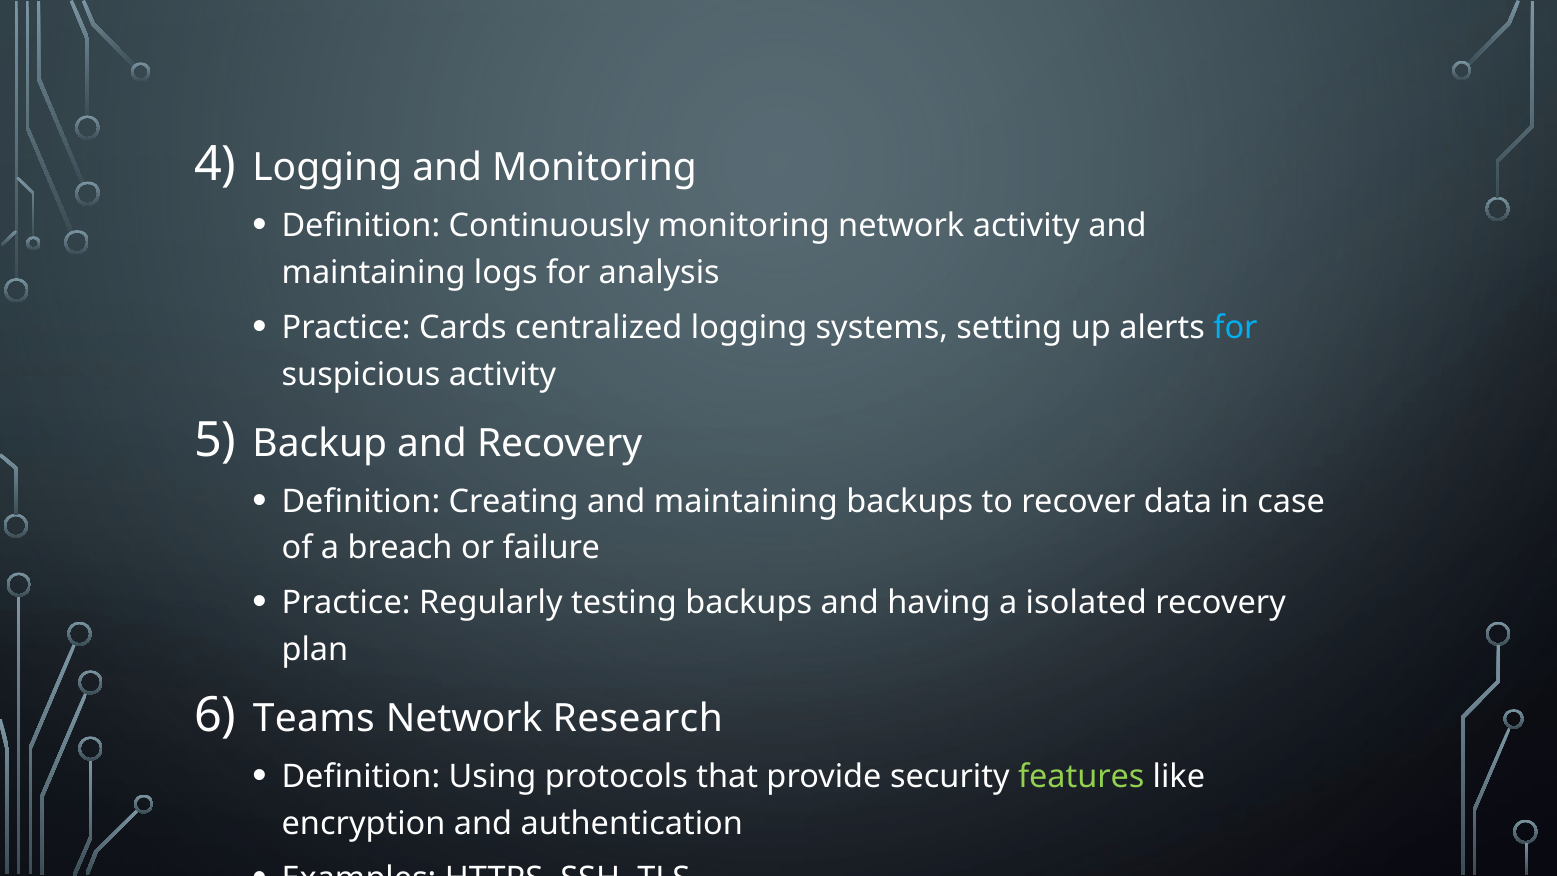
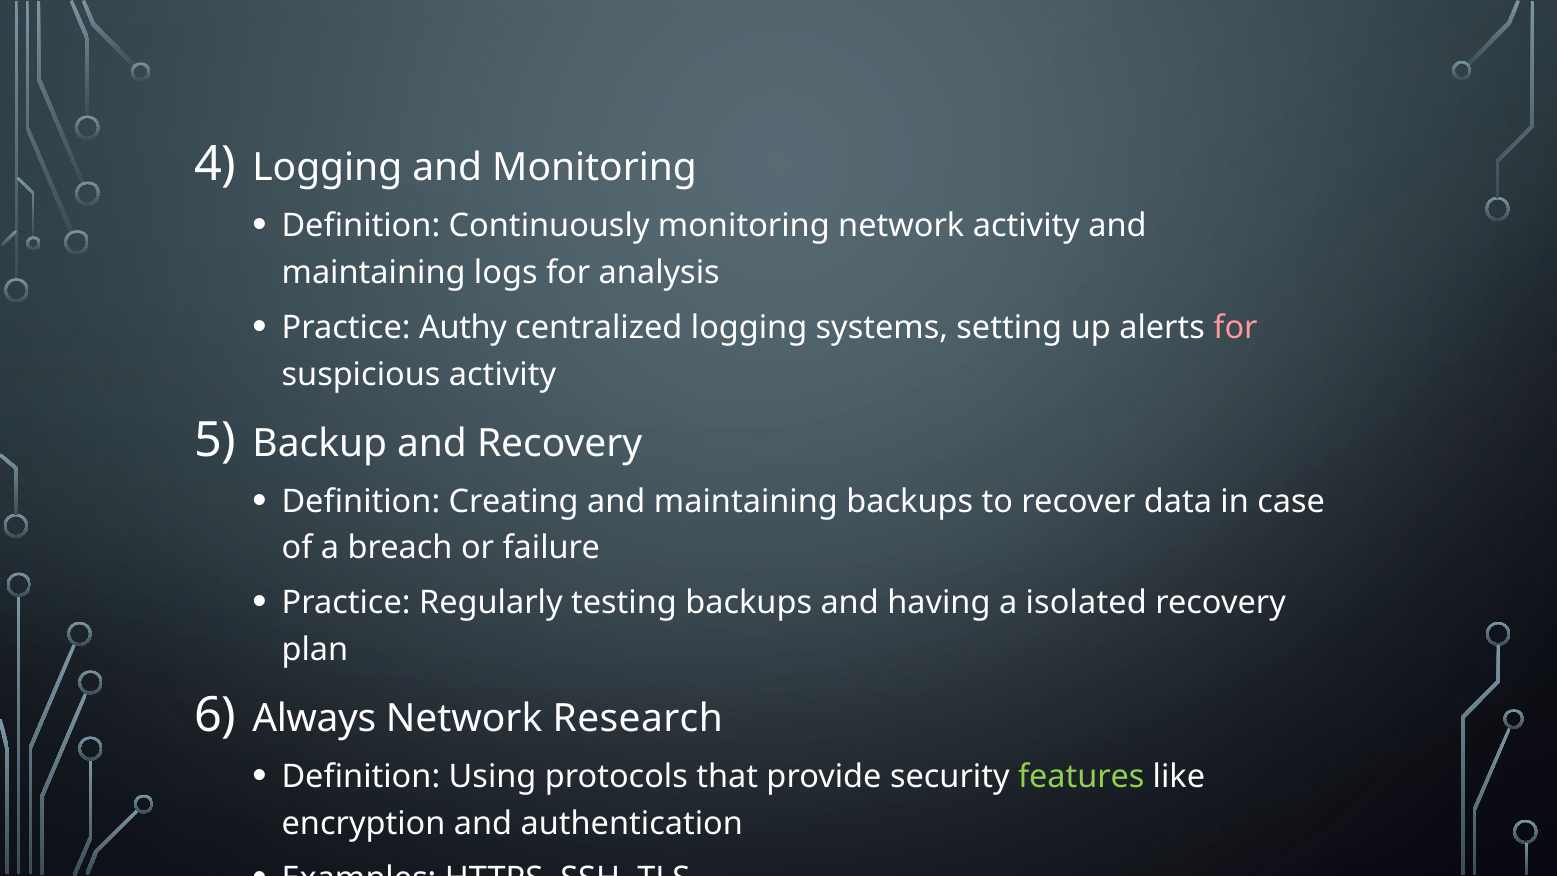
Cards: Cards -> Authy (463, 328)
for colour: light blue -> pink (1236, 328)
Teams: Teams -> Always (314, 718)
